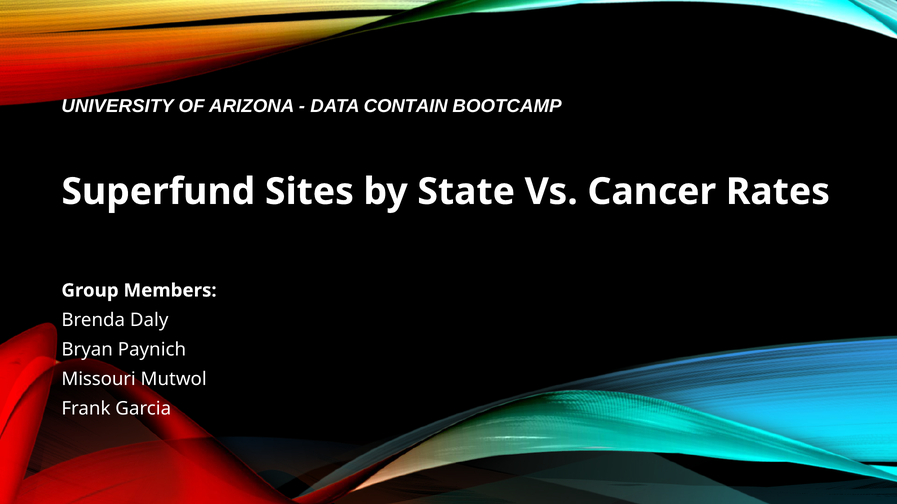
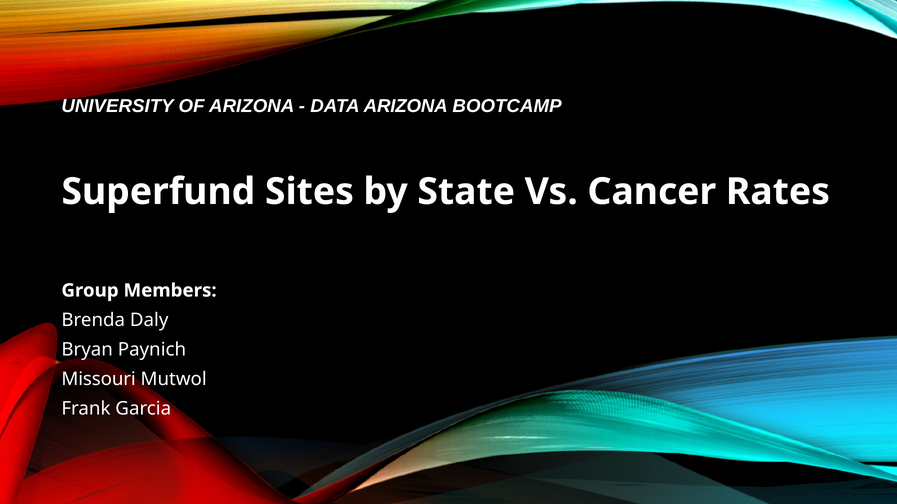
DATA CONTAIN: CONTAIN -> ARIZONA (406, 106)
